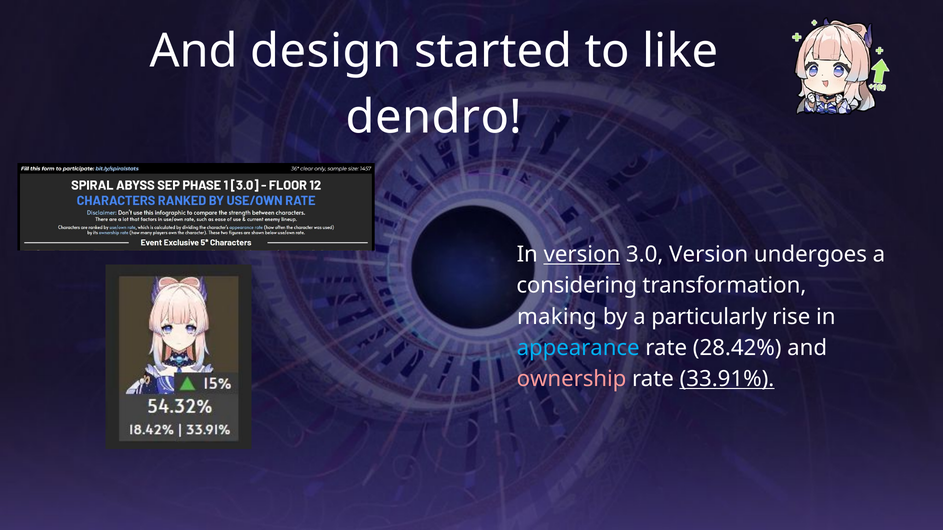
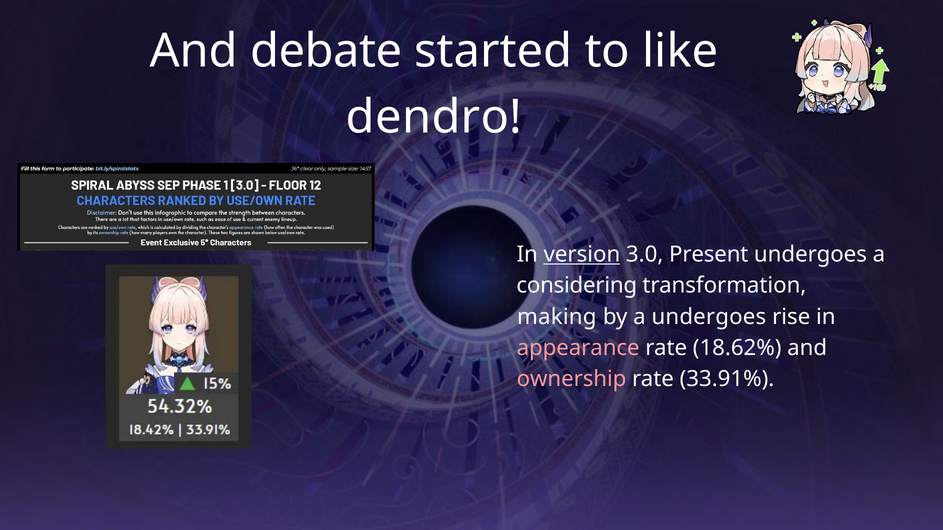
design: design -> debate (326, 51)
3.0 Version: Version -> Present (709, 255)
a particularly: particularly -> undergoes (709, 317)
appearance colour: light blue -> pink (578, 348)
28.42%: 28.42% -> 18.62% (737, 348)
33.91% underline: present -> none (727, 379)
